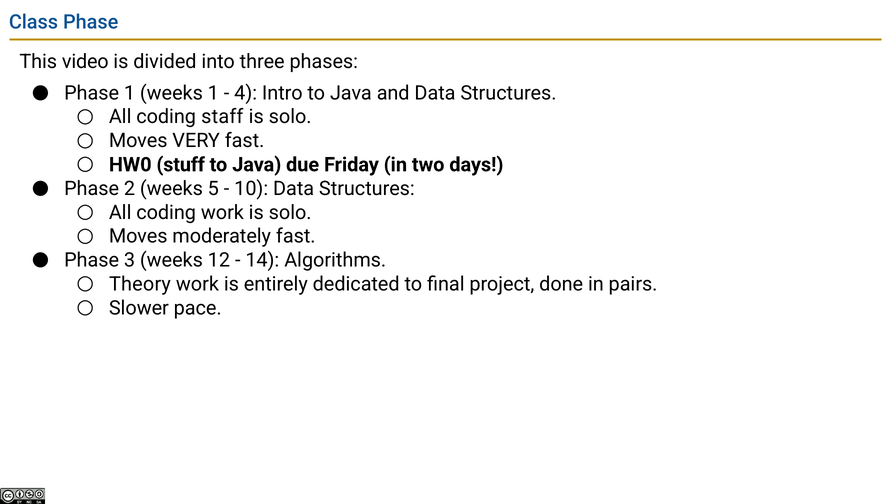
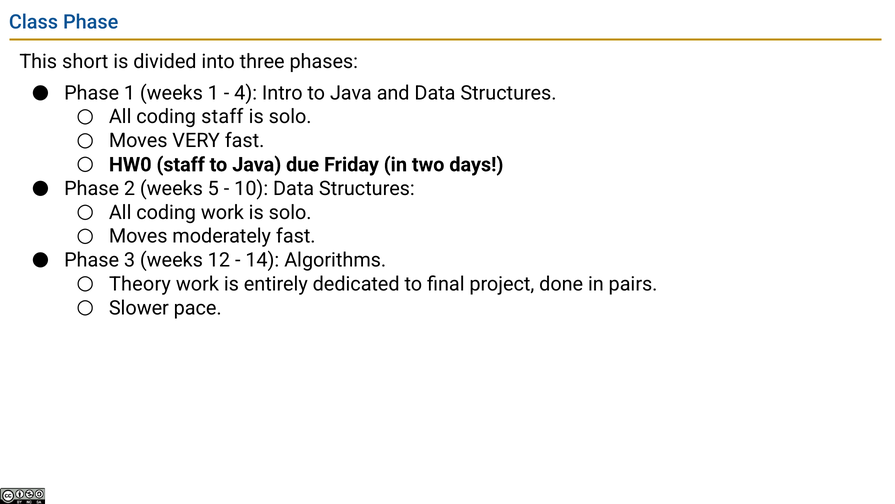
video: video -> short (85, 62)
HW0 stuff: stuff -> staff (181, 165)
